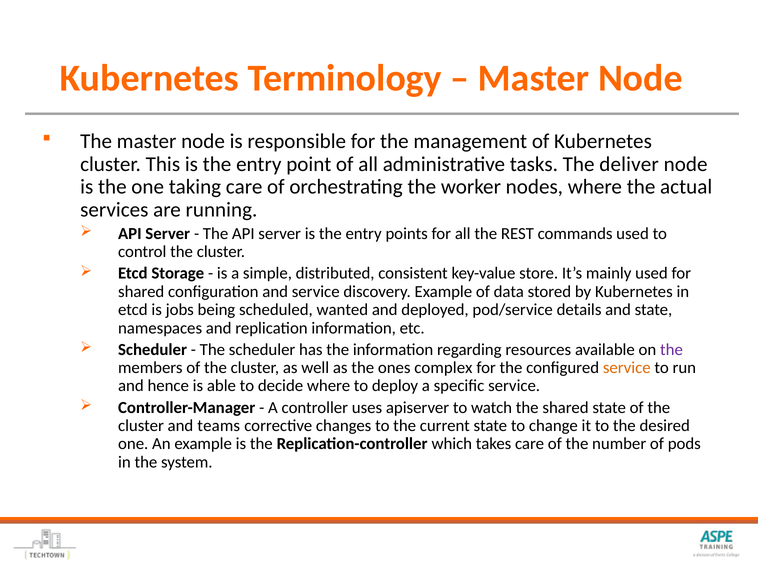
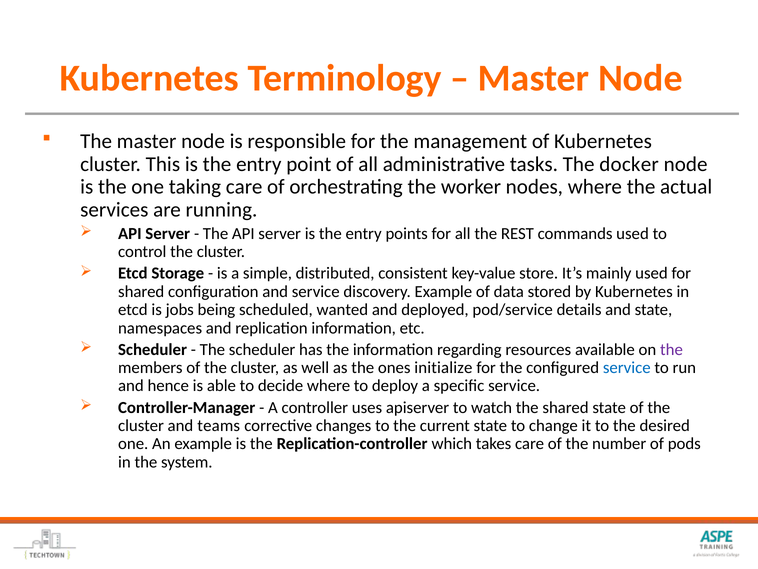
deliver: deliver -> docker (629, 164)
complex: complex -> initialize (443, 367)
service colour: orange -> blue (627, 367)
